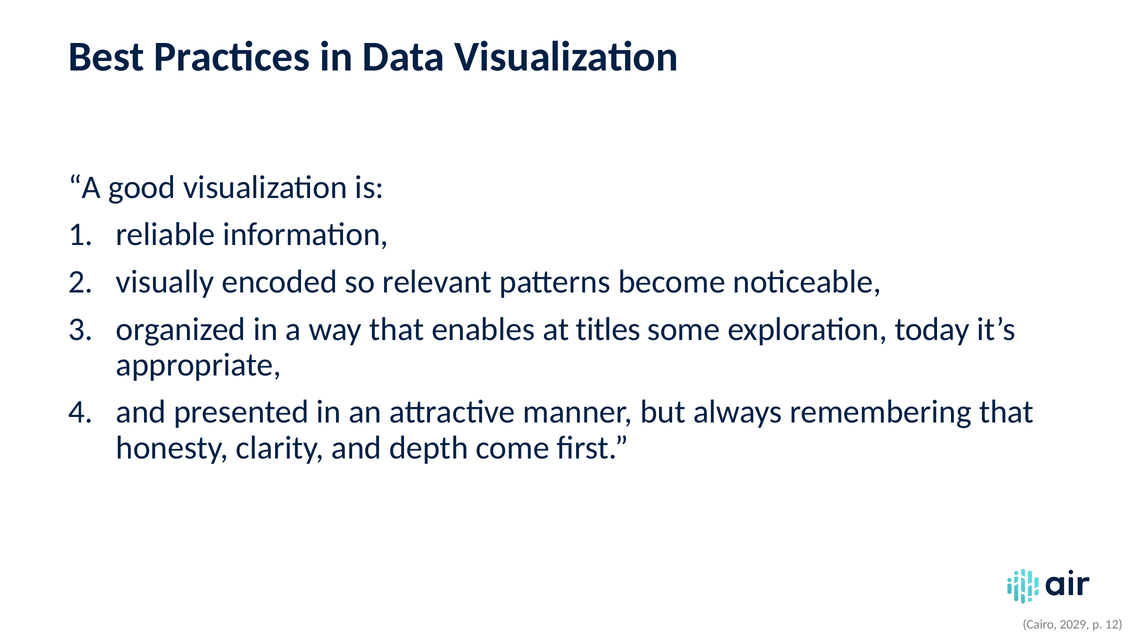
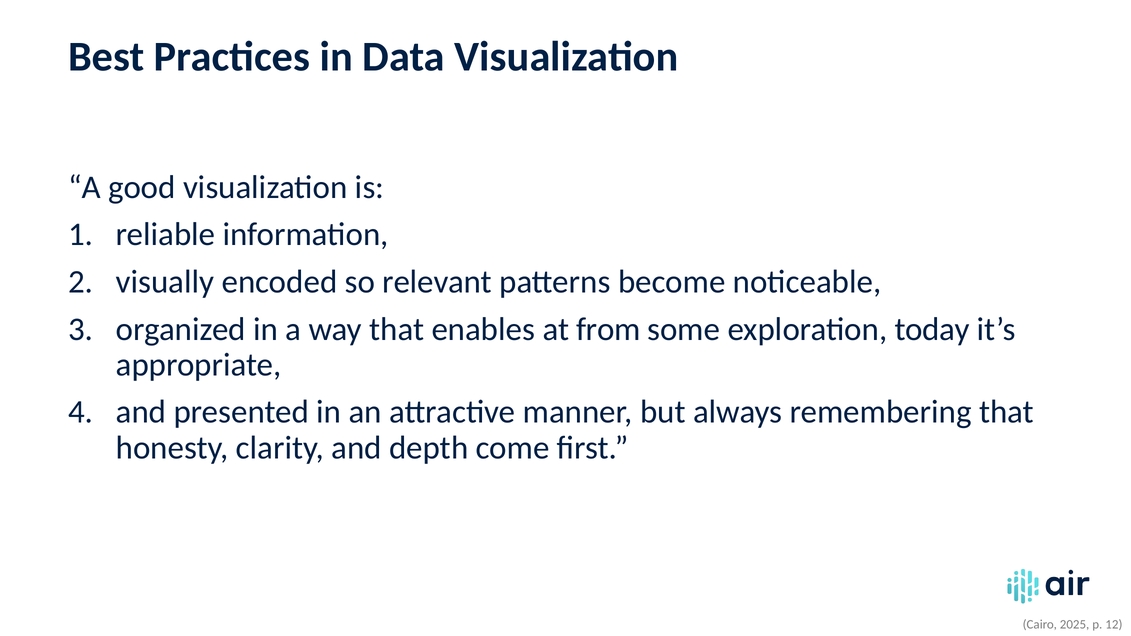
titles: titles -> from (608, 329)
2029: 2029 -> 2025 (1075, 625)
